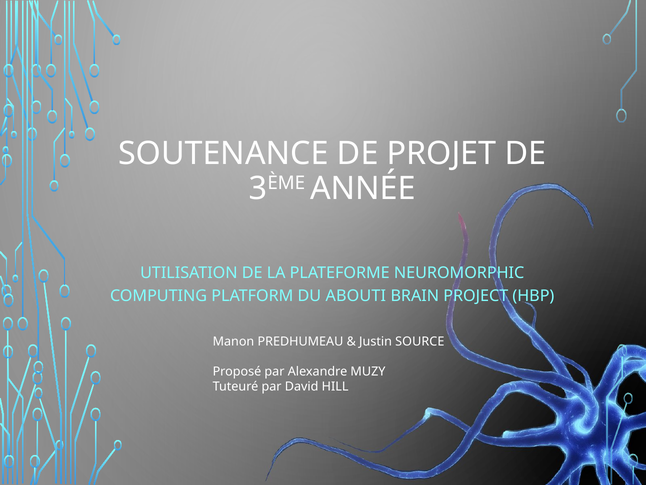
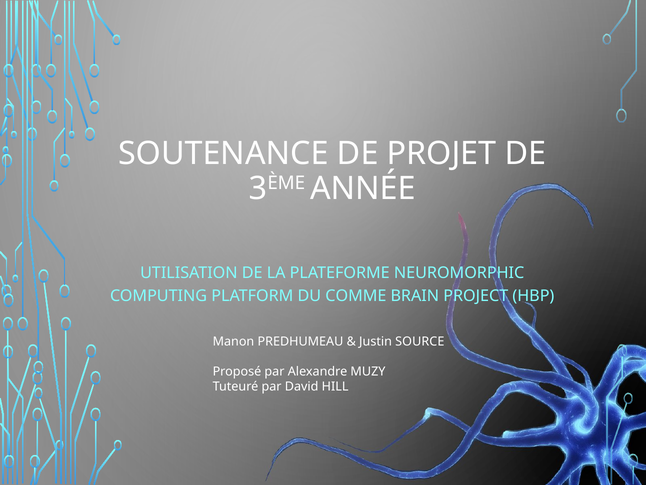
ABOUTI: ABOUTI -> COMME (356, 296)
